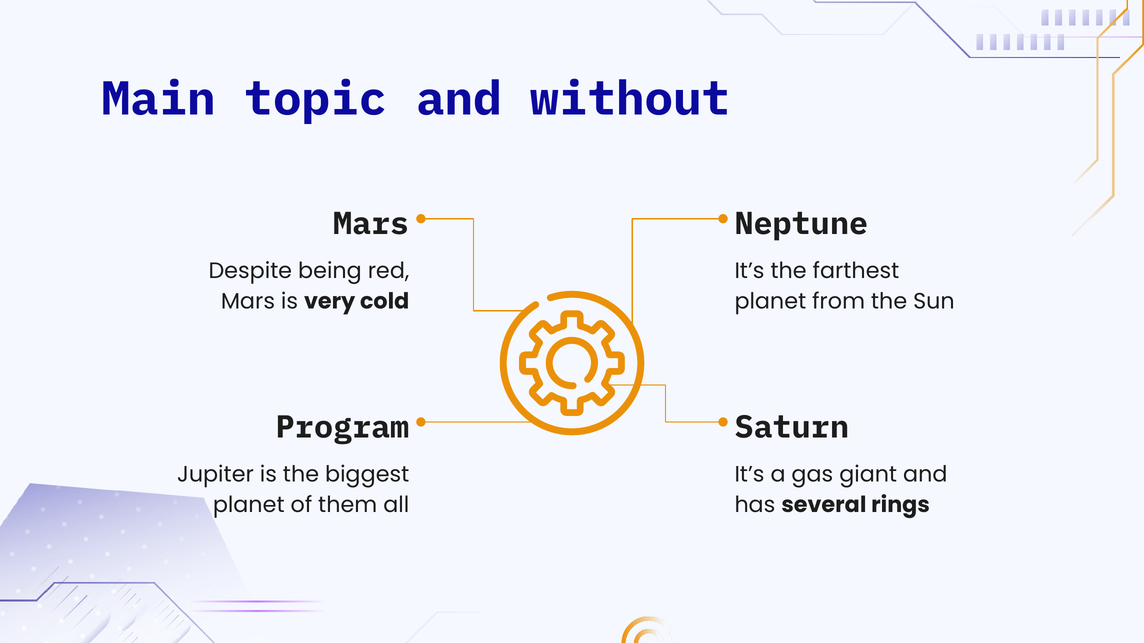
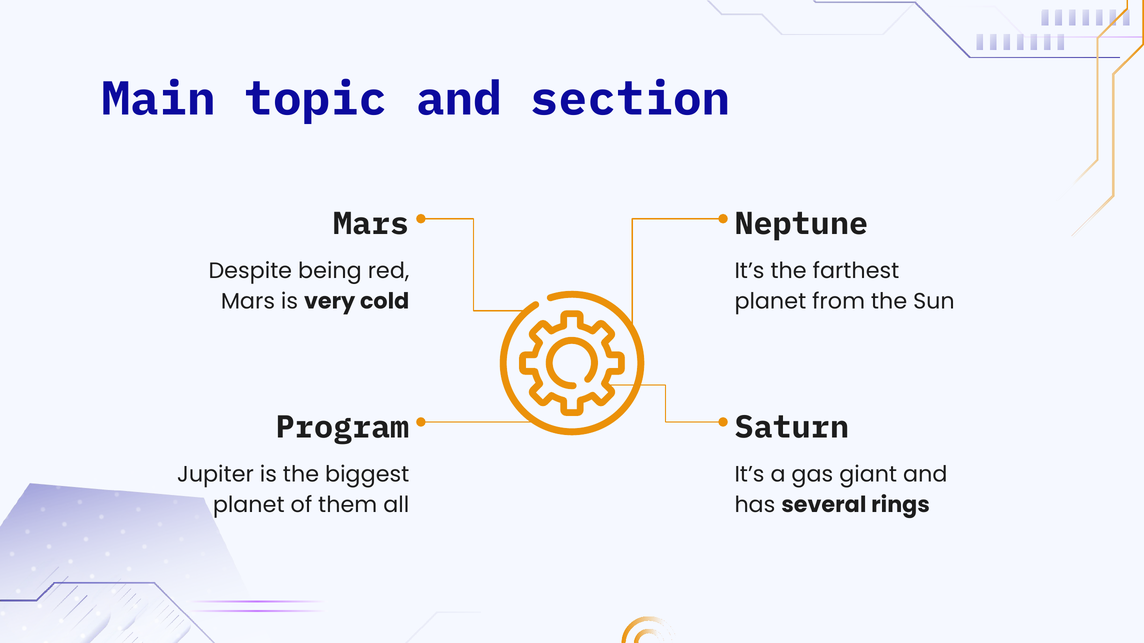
without: without -> section (630, 99)
